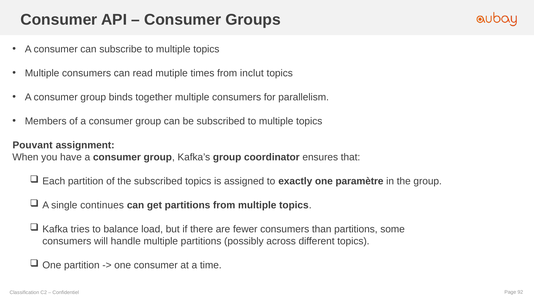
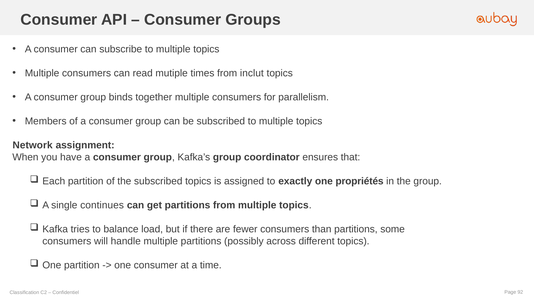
Pouvant: Pouvant -> Network (33, 145)
paramètre: paramètre -> propriétés (360, 181)
